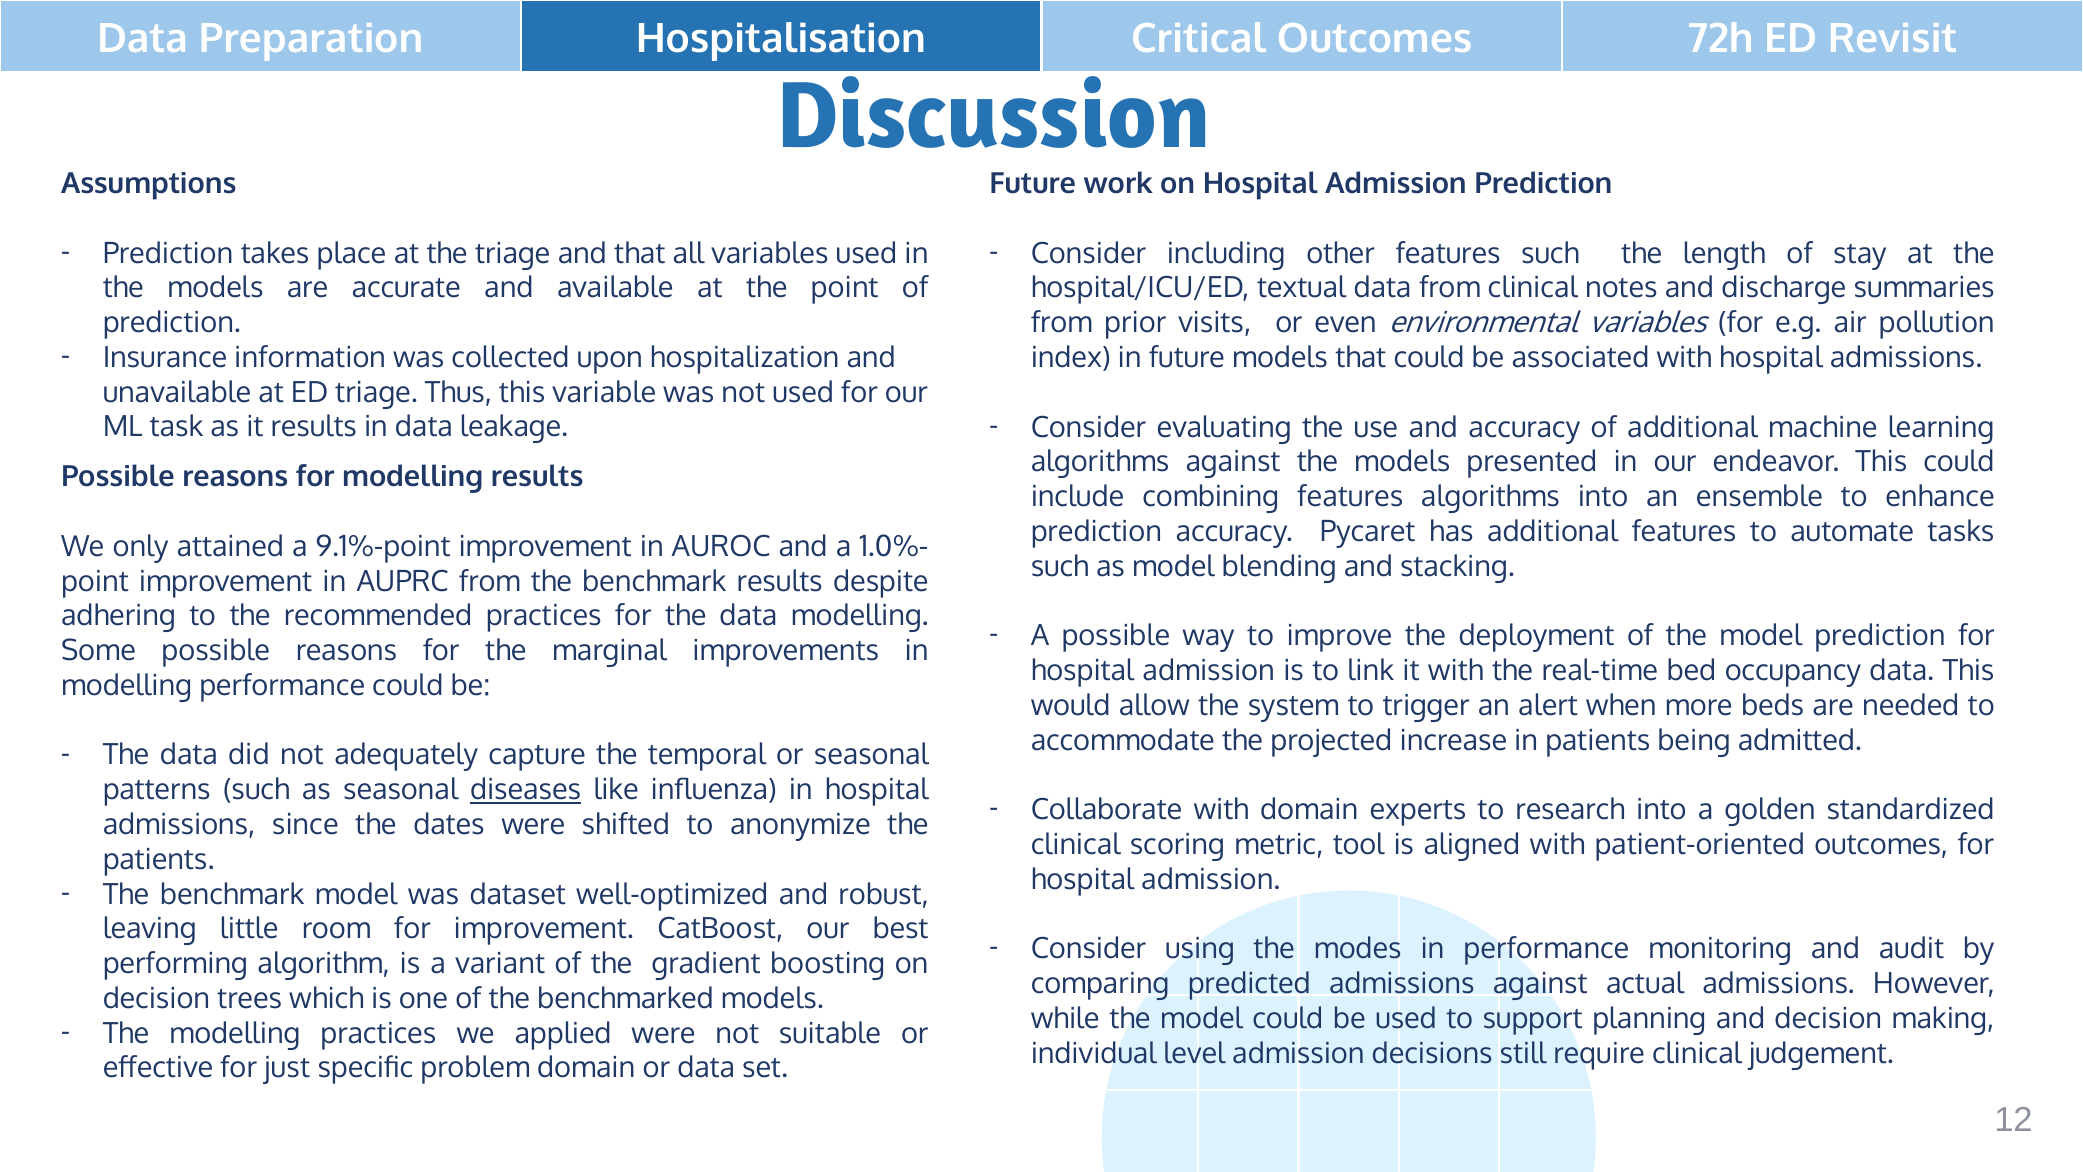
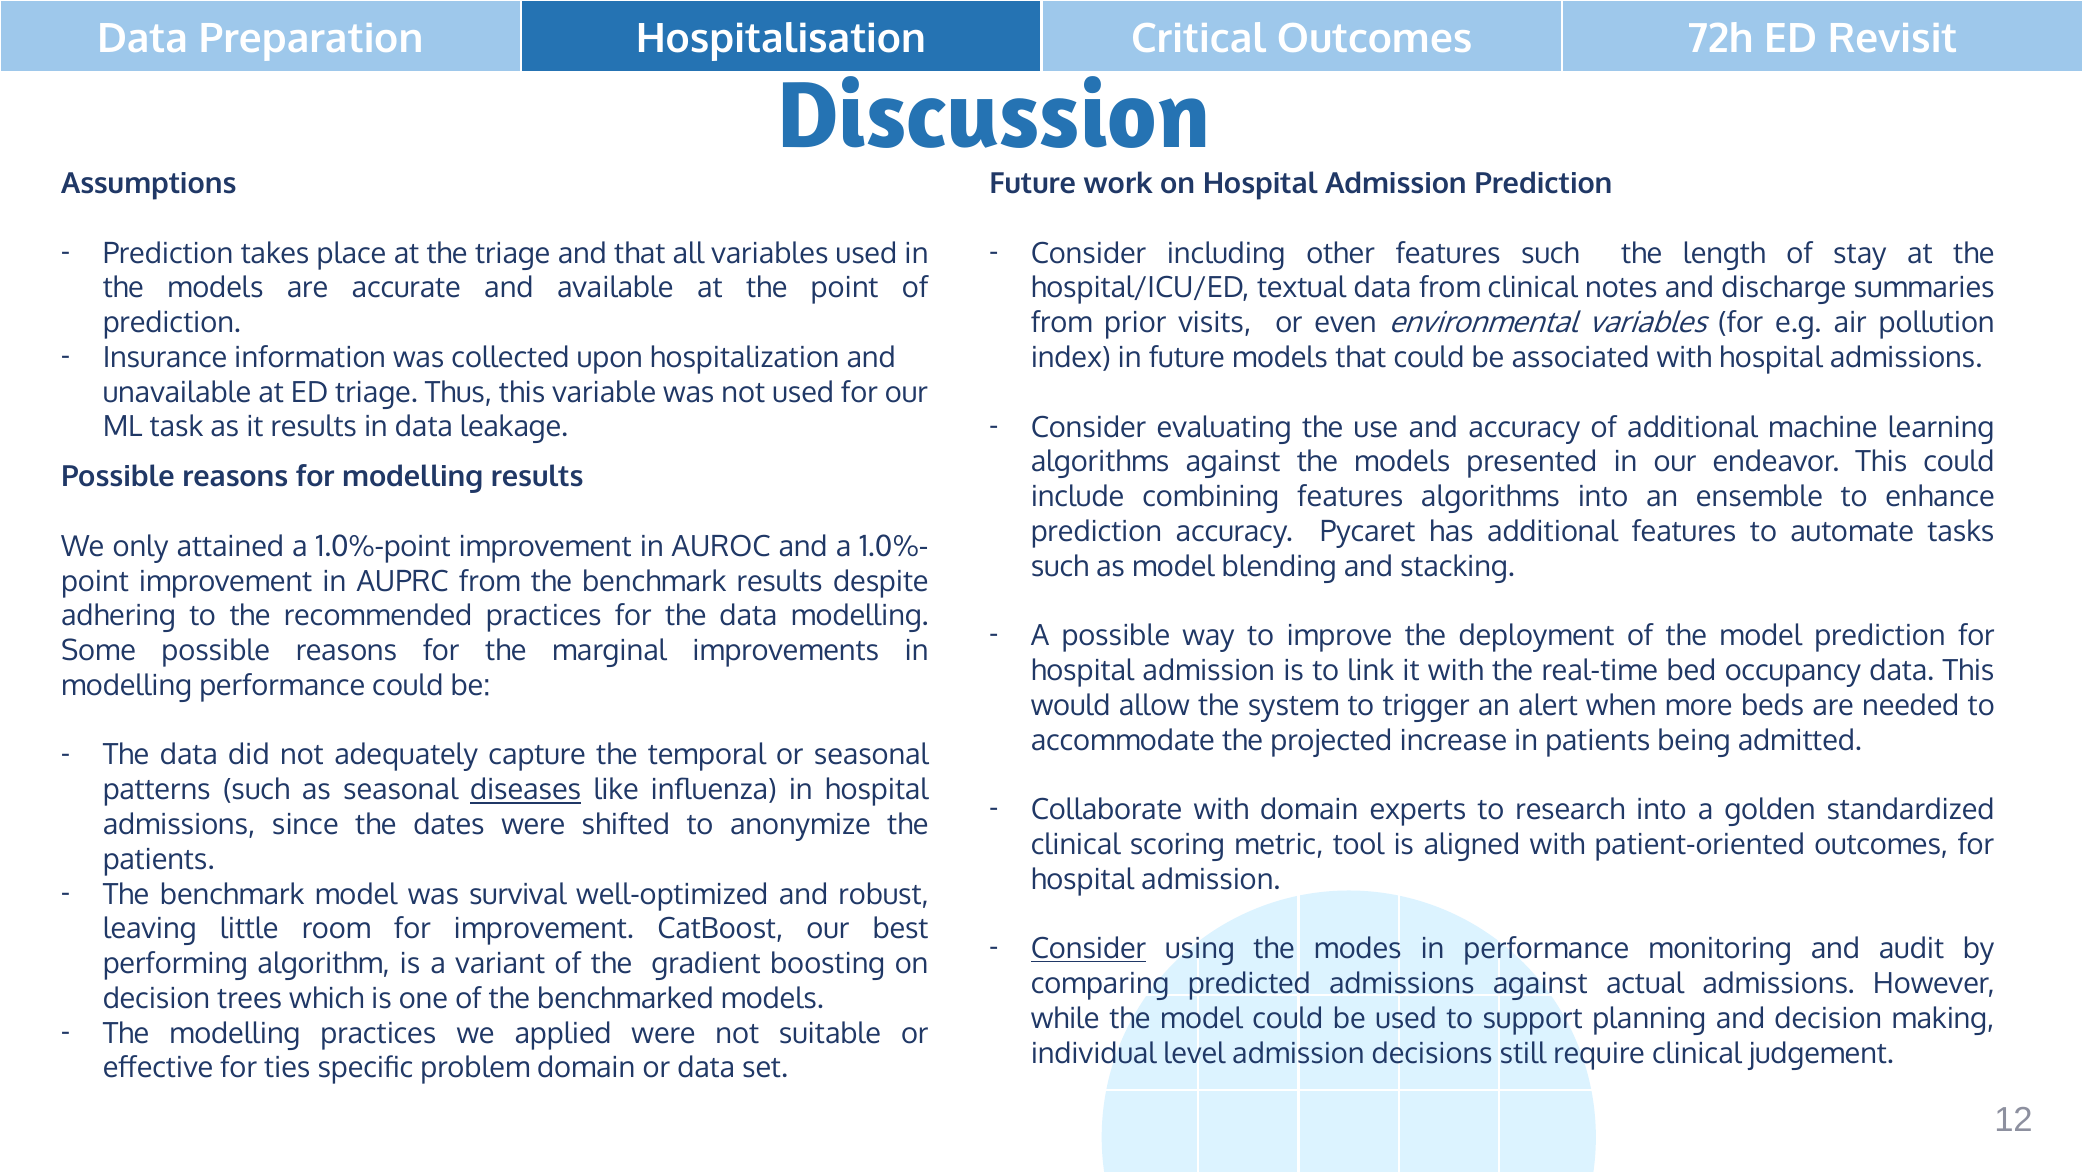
9.1%-point: 9.1%-point -> 1.0%-point (383, 547)
dataset: dataset -> survival (518, 894)
Consider underline: none -> present (1089, 949)
just: just -> ties (287, 1068)
